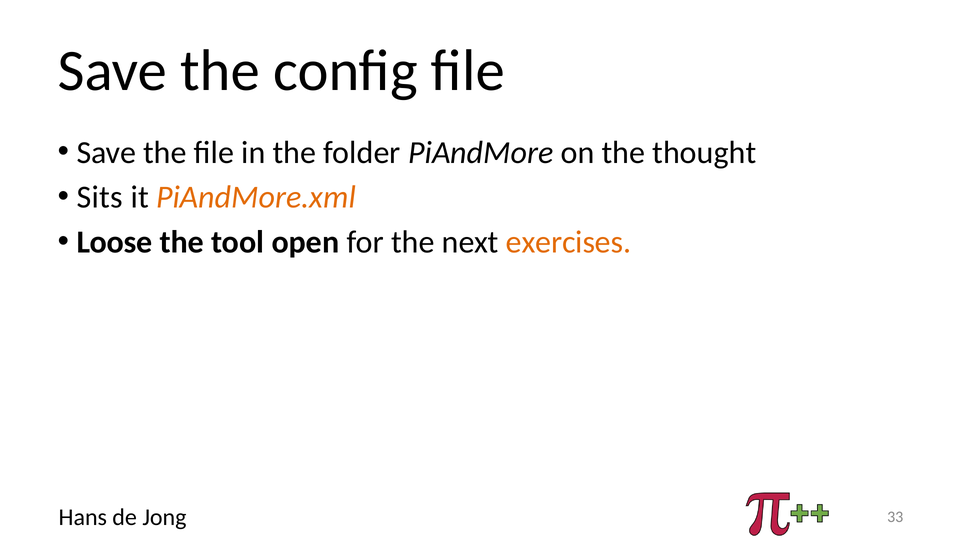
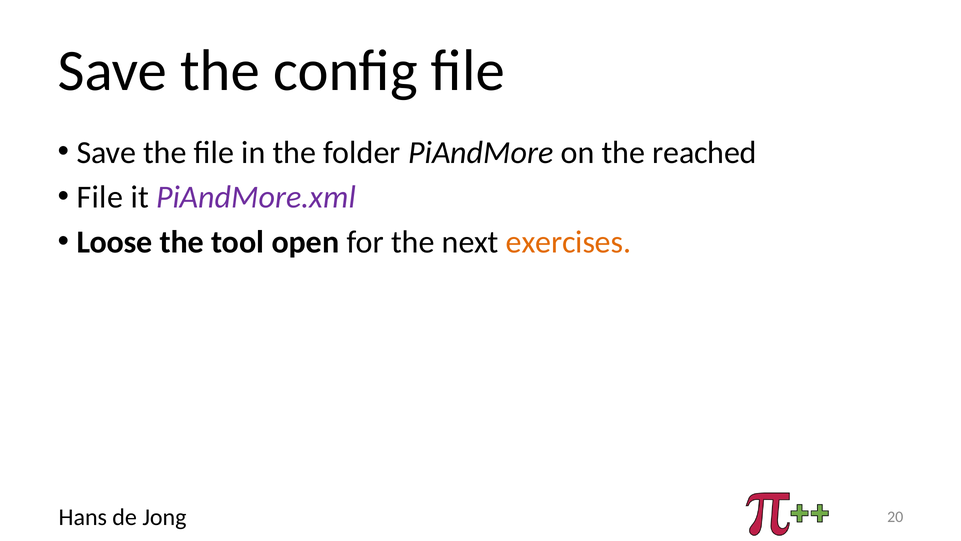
thought: thought -> reached (704, 152)
Sits: Sits -> File (100, 197)
PiAndMore.xml colour: orange -> purple (256, 197)
33: 33 -> 20 (895, 516)
